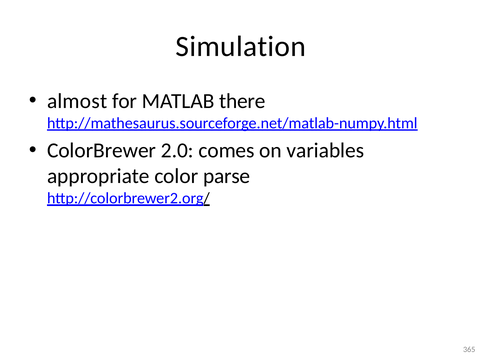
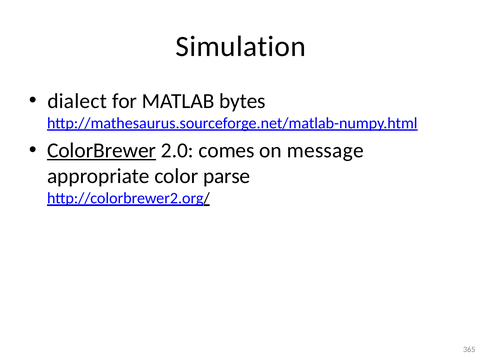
almost: almost -> dialect (77, 101)
there: there -> bytes (242, 101)
ColorBrewer underline: none -> present (102, 151)
variables: variables -> message (325, 151)
